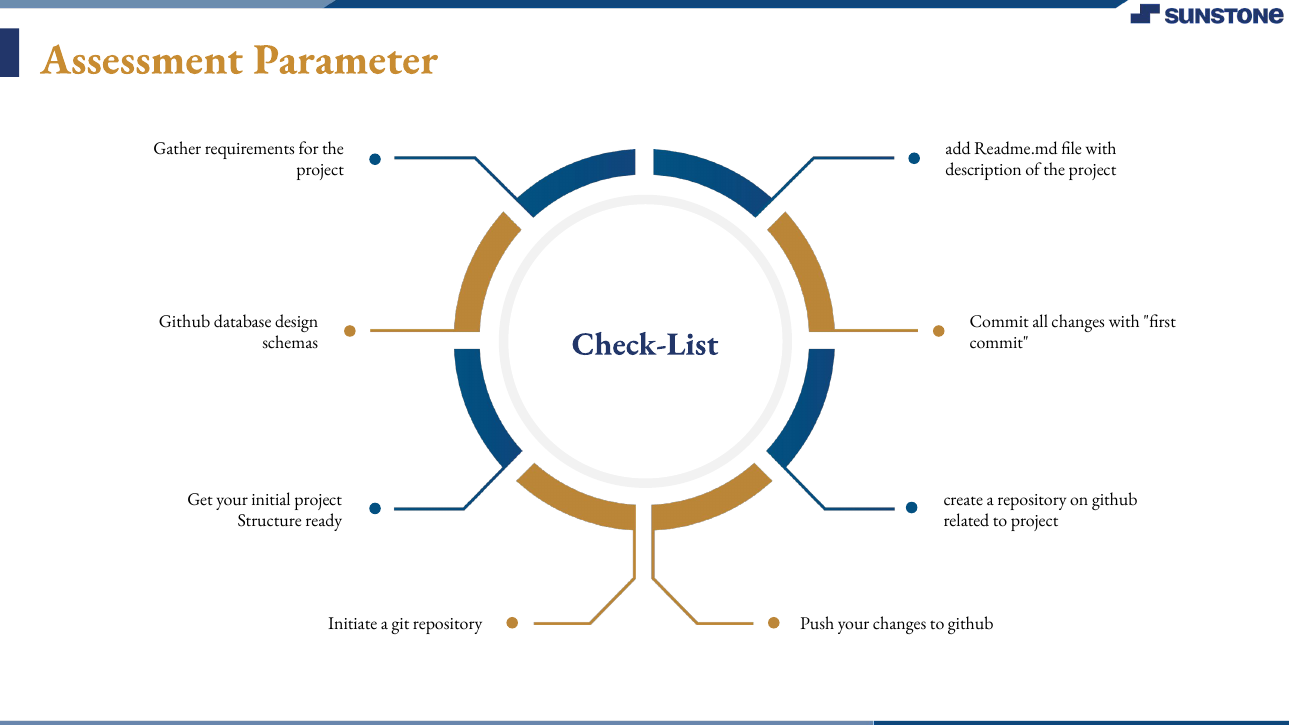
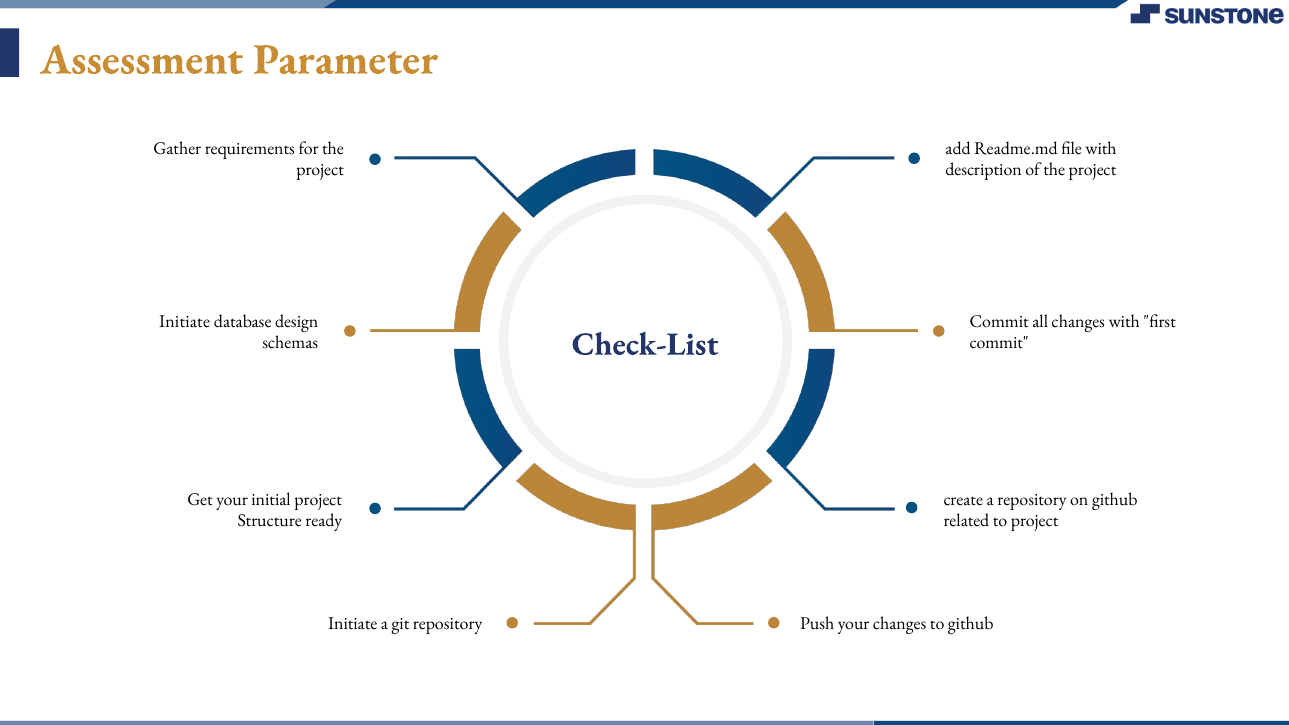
Github: Github -> Initiate (185, 322)
